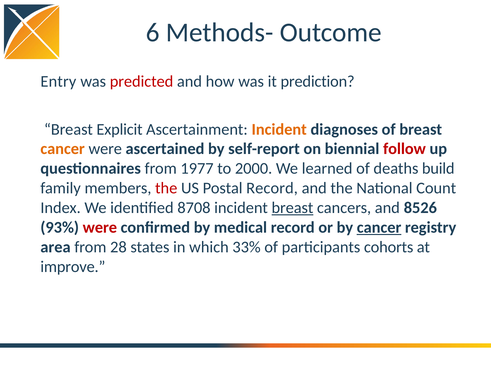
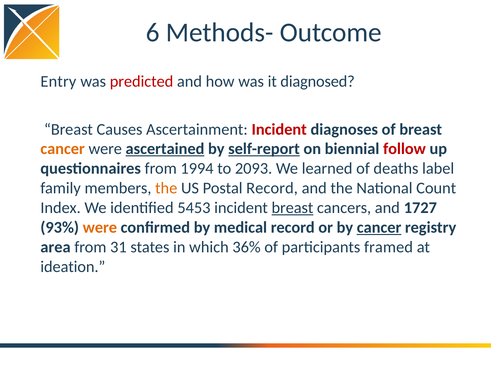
prediction: prediction -> diagnosed (318, 81)
Explicit: Explicit -> Causes (119, 129)
Incident colour: orange -> red (279, 129)
ascertained underline: none -> present (165, 149)
self-report underline: none -> present (264, 149)
1977: 1977 -> 1994 (197, 169)
2000: 2000 -> 2093 (254, 169)
build: build -> label (438, 169)
the colour: red -> orange (166, 188)
8708: 8708 -> 5453 (194, 208)
8526: 8526 -> 1727 (420, 208)
were colour: red -> orange (100, 228)
28: 28 -> 31 (118, 247)
33%: 33% -> 36% (247, 247)
cohorts: cohorts -> framed (389, 247)
improve: improve -> ideation (73, 267)
